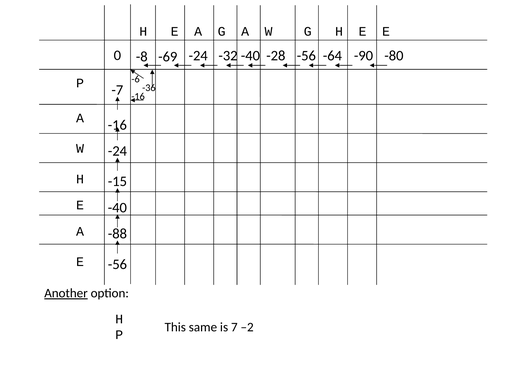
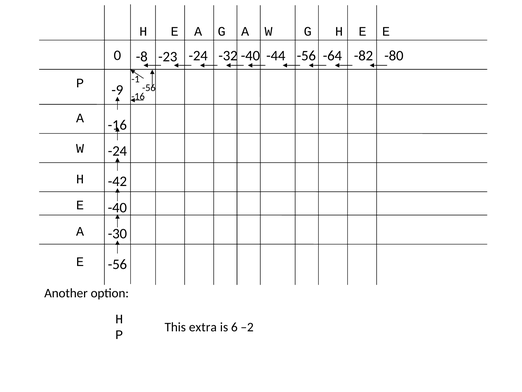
-69: -69 -> -23 (168, 57)
-28: -28 -> -44 (276, 56)
-90: -90 -> -82 (363, 56)
-6: -6 -> -1 (136, 79)
-36: -36 -> -56 (149, 88)
-7: -7 -> -9 (117, 90)
-15: -15 -> -42 (117, 181)
-88: -88 -> -30 (117, 234)
Another underline: present -> none (66, 293)
same: same -> extra (203, 327)
7: 7 -> 6 (234, 327)
